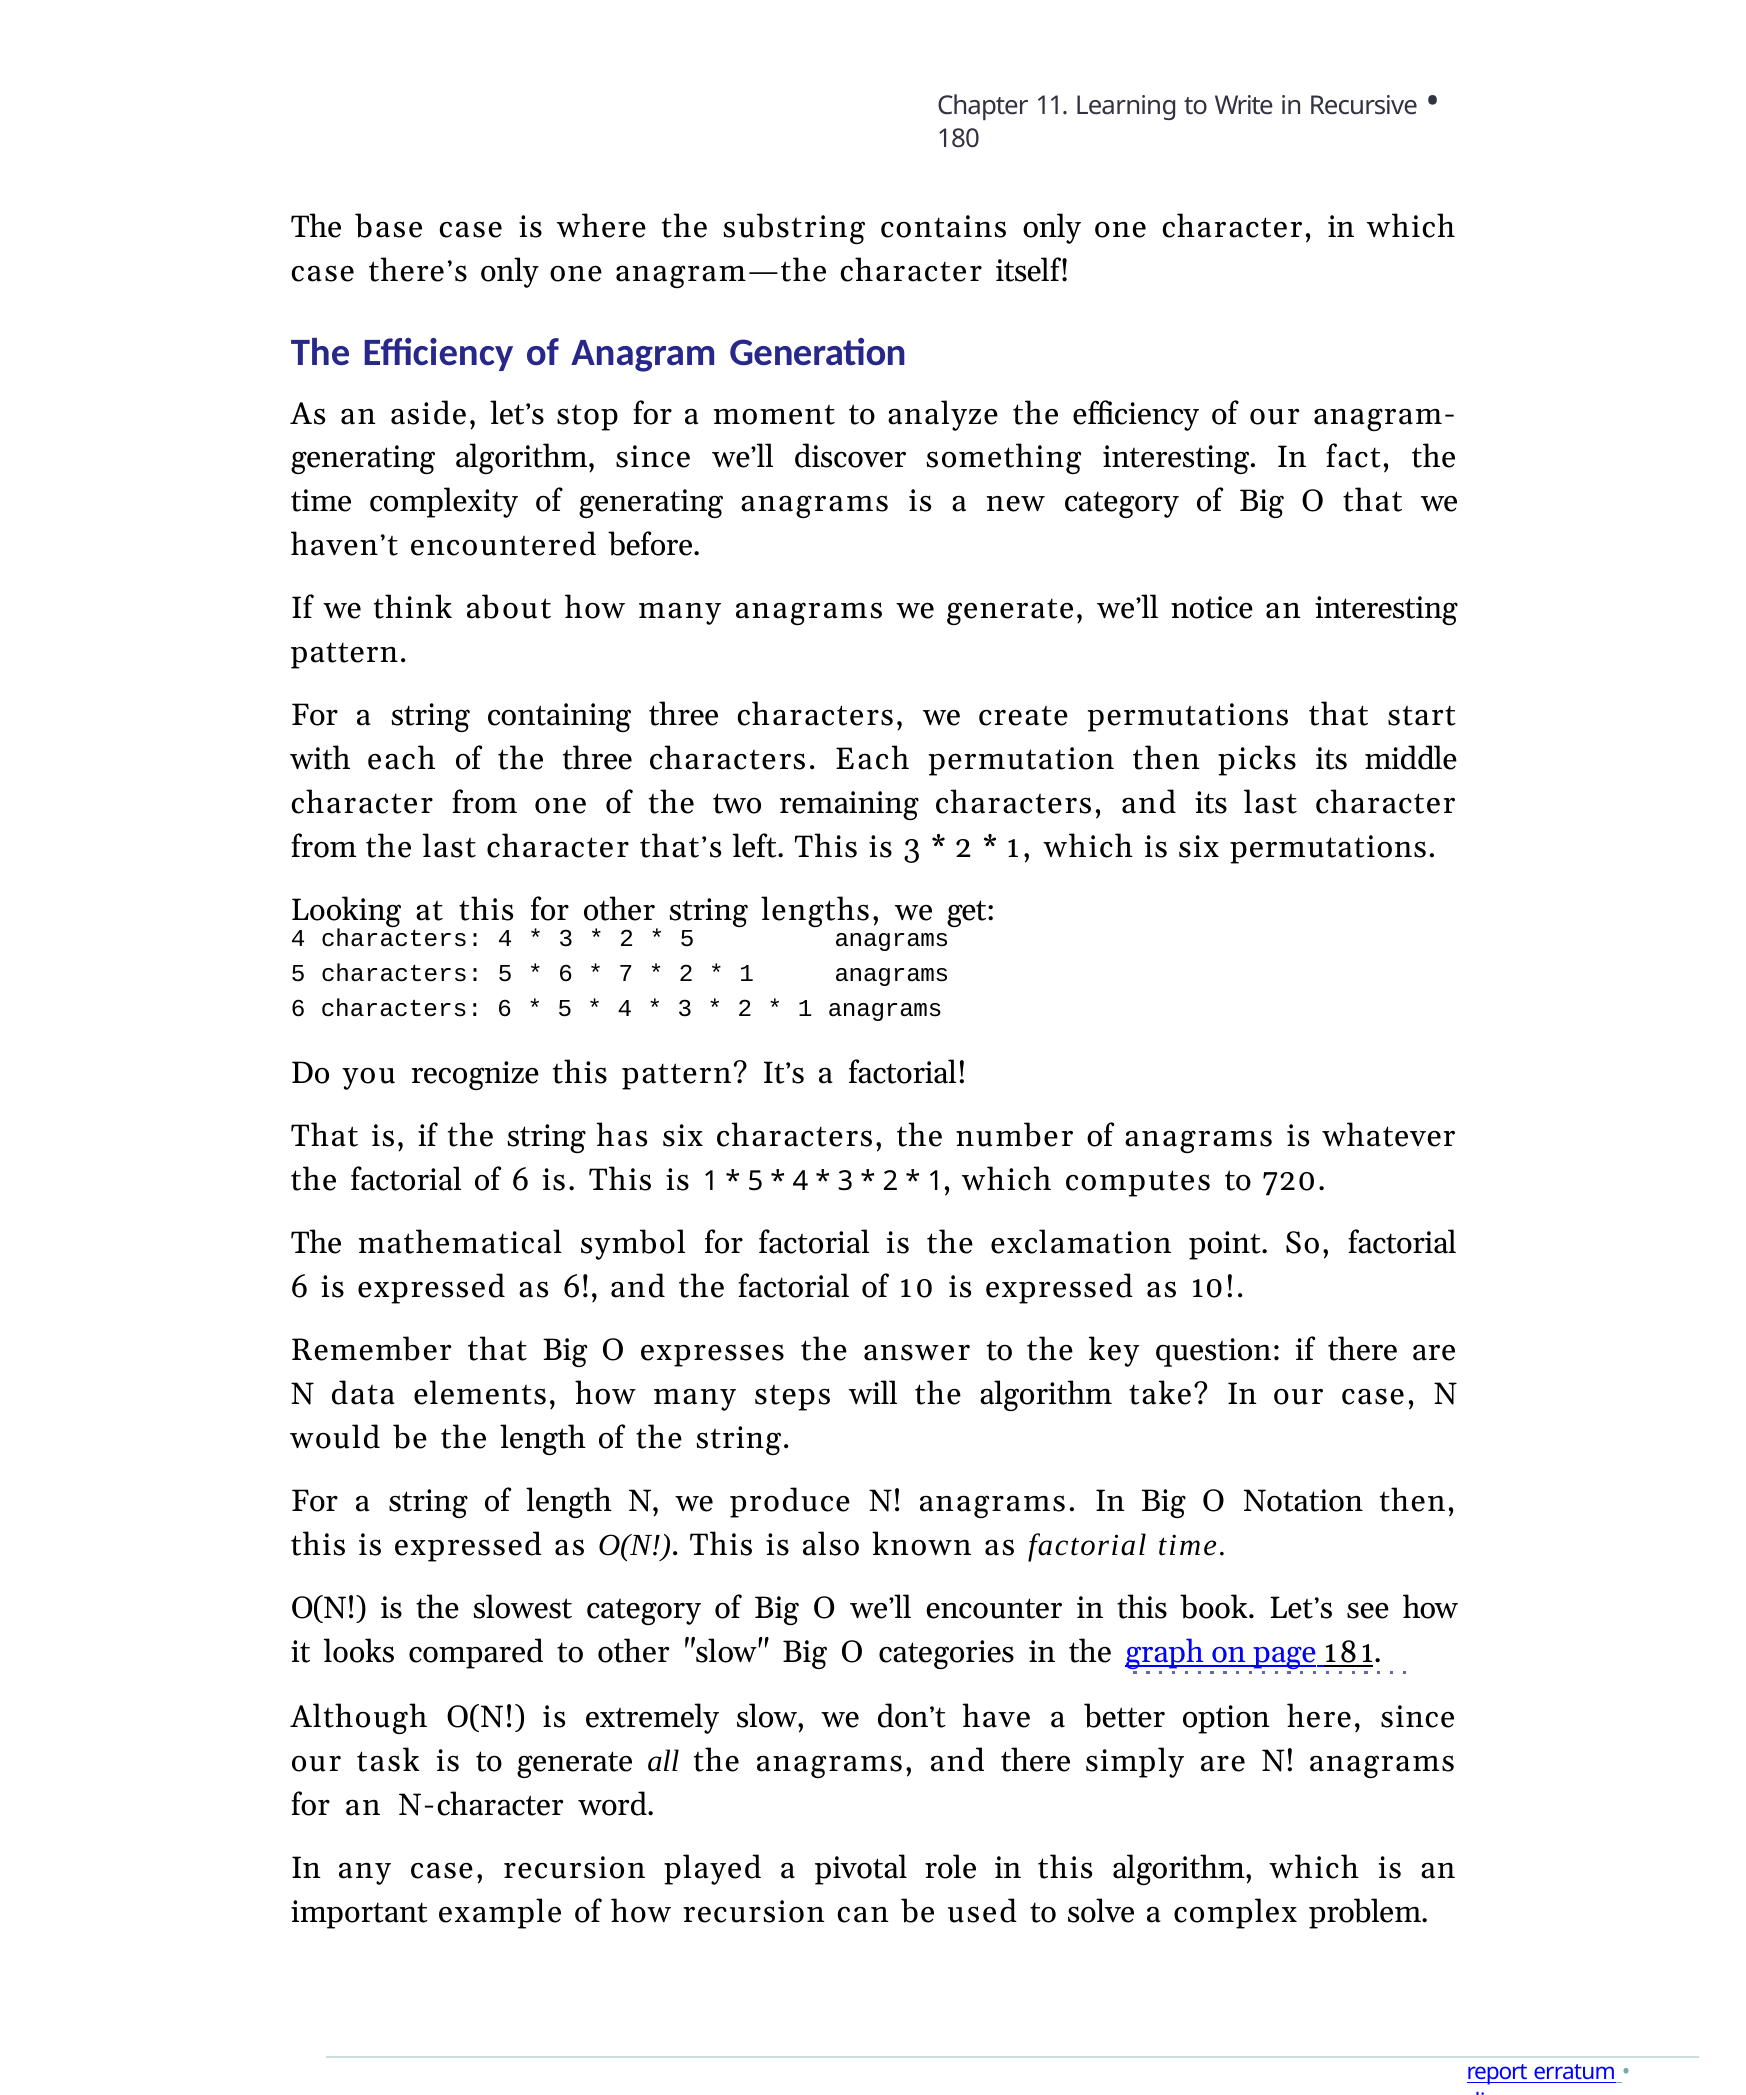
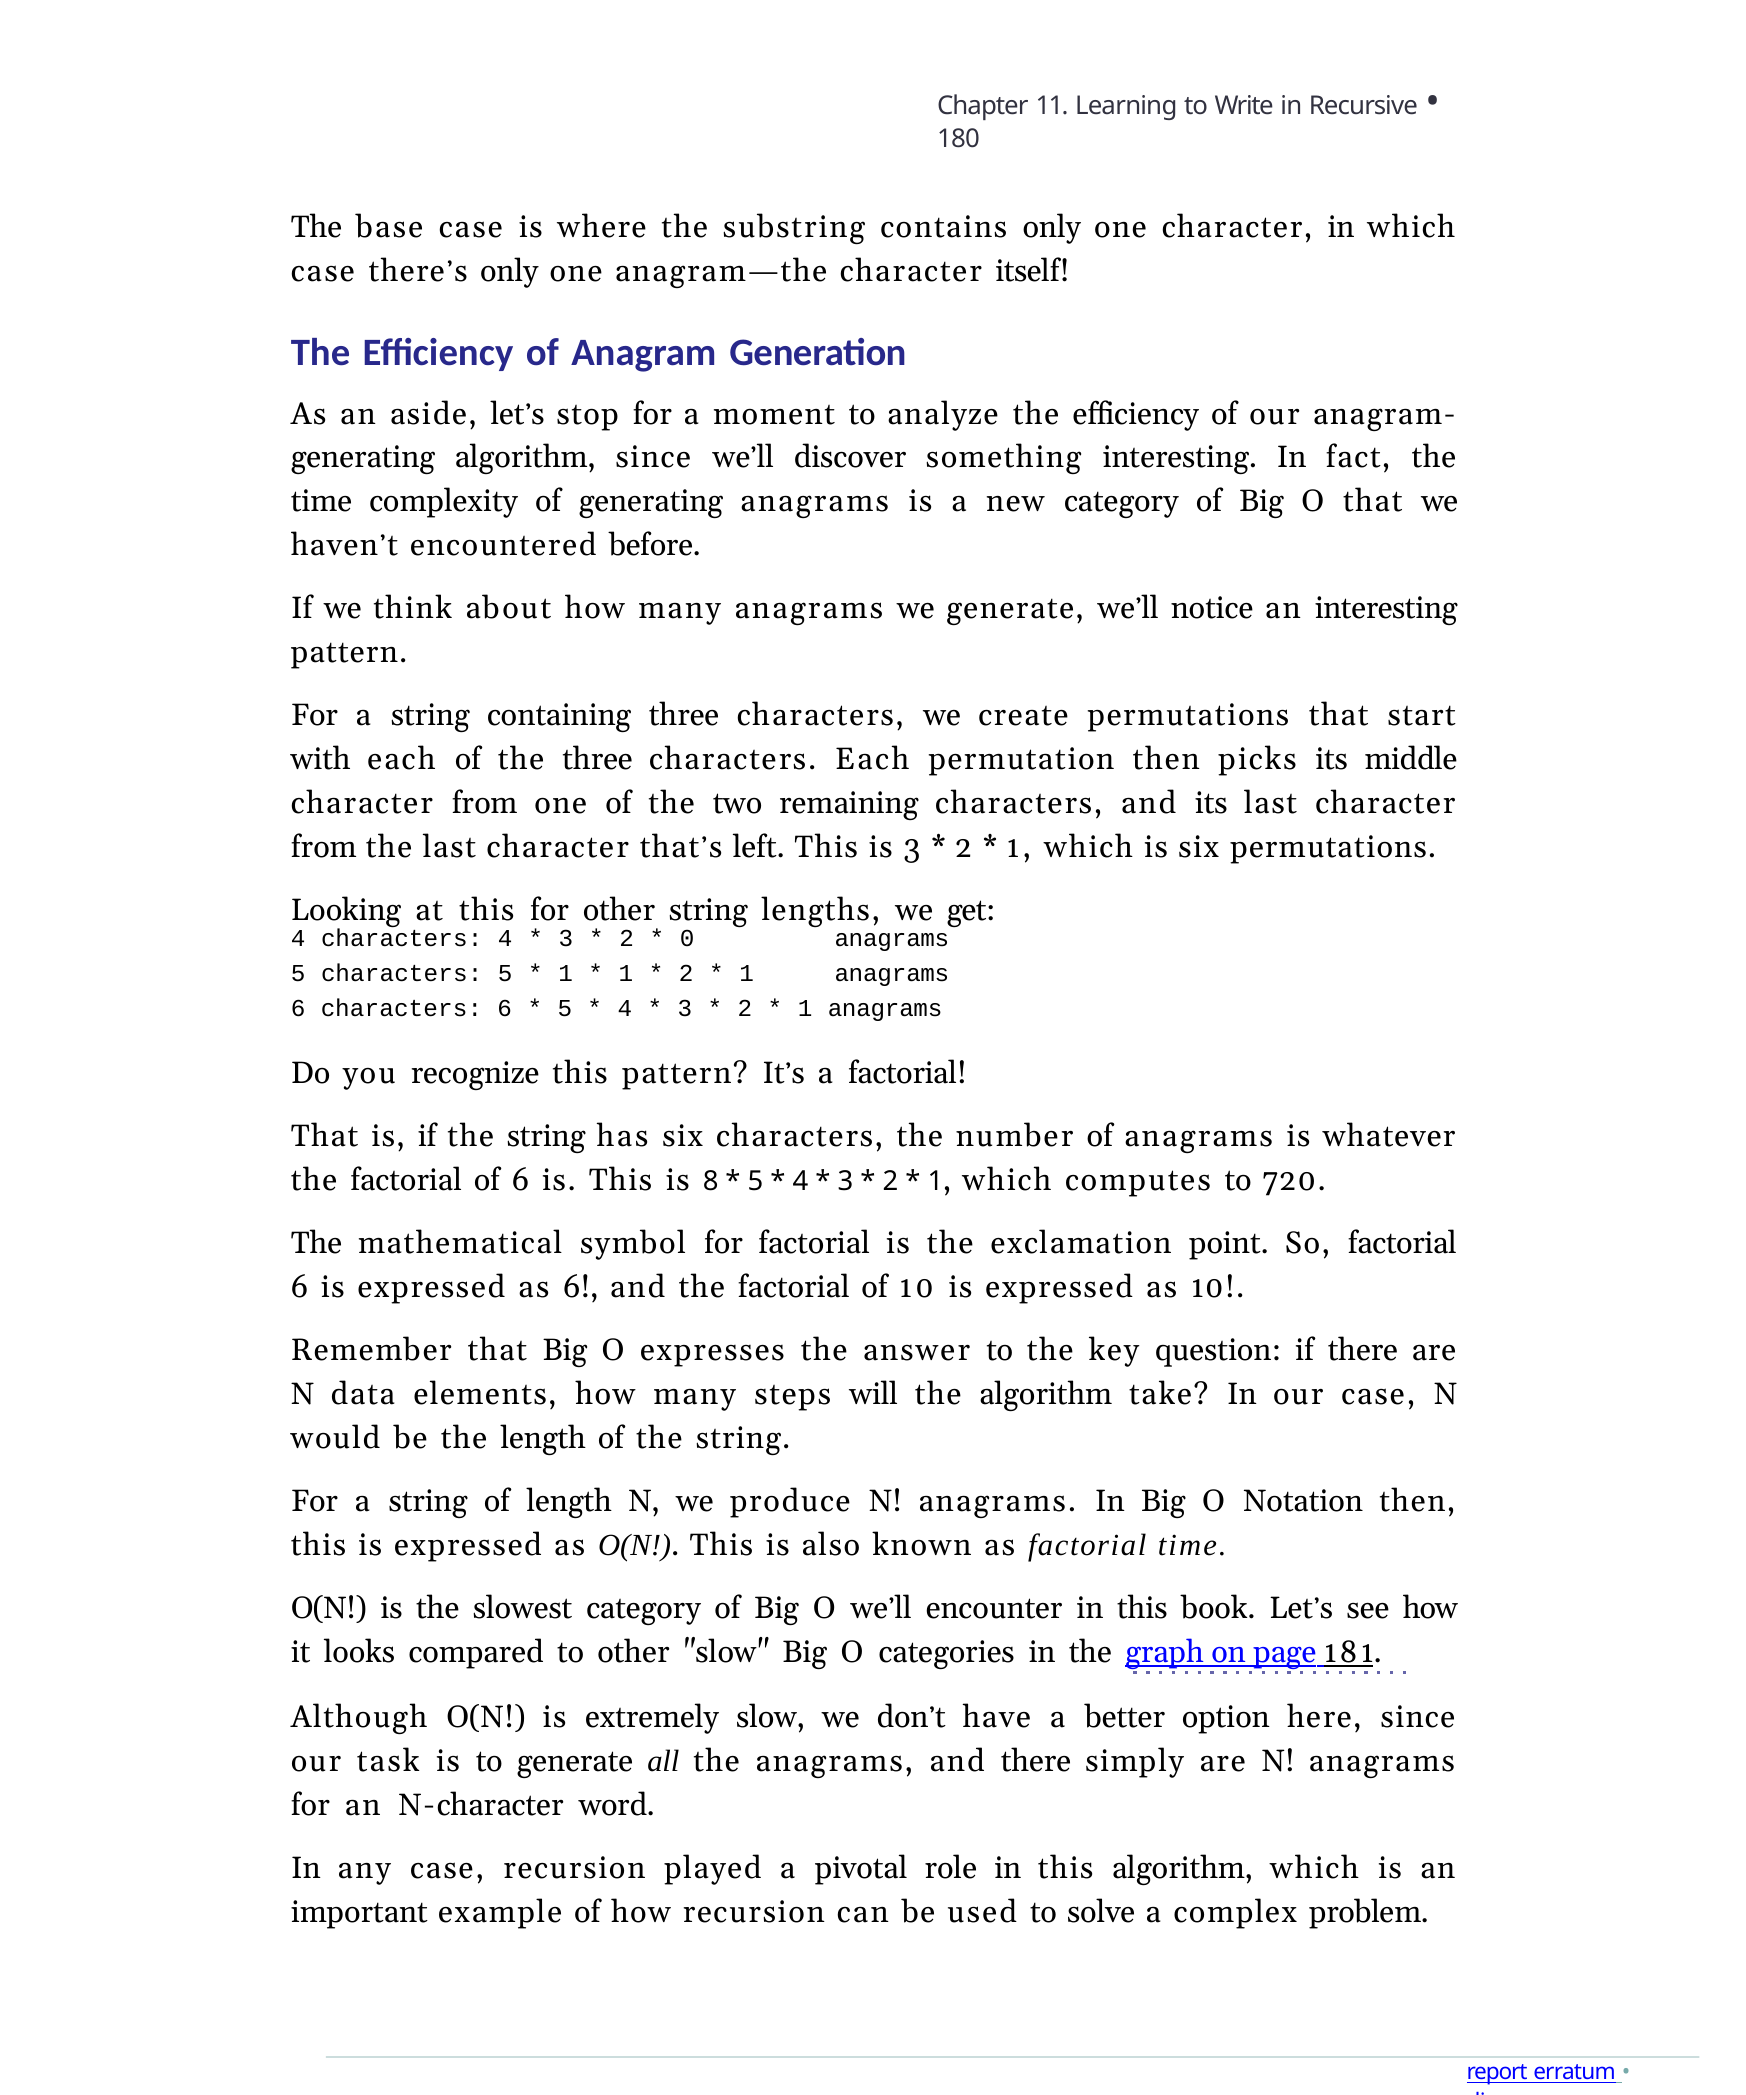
5: 5 -> 0 (687, 939)
6: 6 -> 1 (566, 974)
7: 7 -> 1 (626, 974)
is 1: 1 -> 8 (711, 1181)
